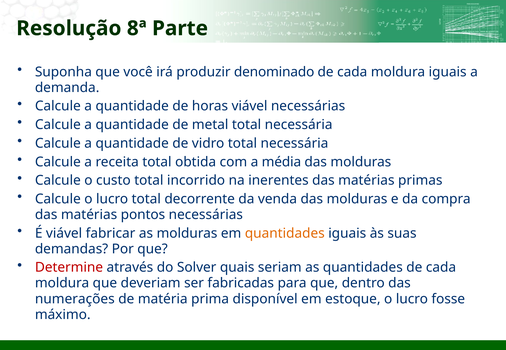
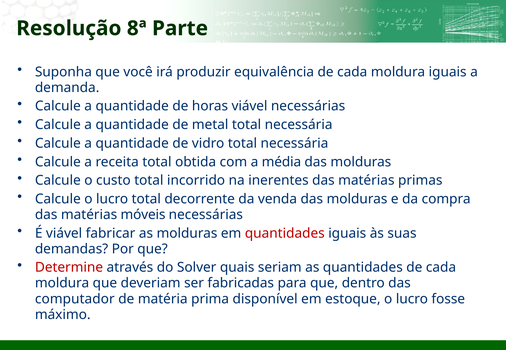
denominado: denominado -> equivalência (274, 72)
pontos: pontos -> móveis (143, 215)
quantidades colour: orange -> red (285, 233)
numerações: numerações -> computador (75, 299)
